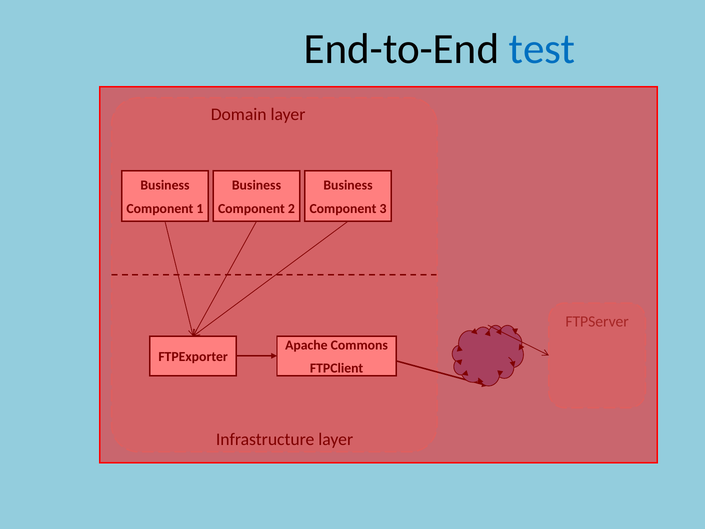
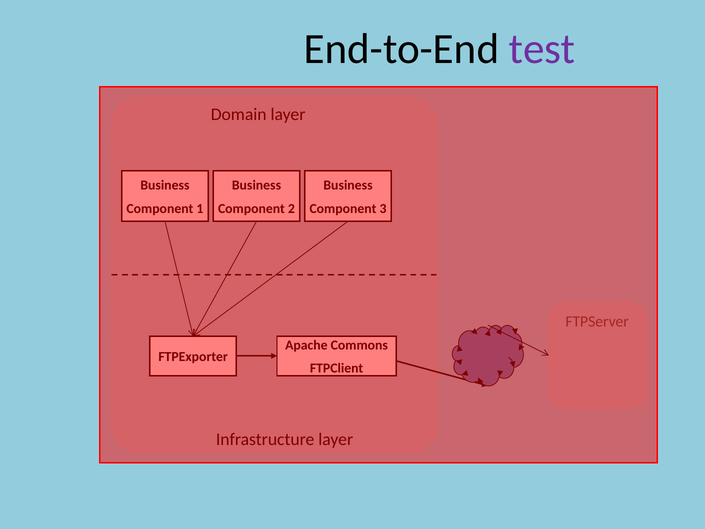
test colour: blue -> purple (542, 49)
